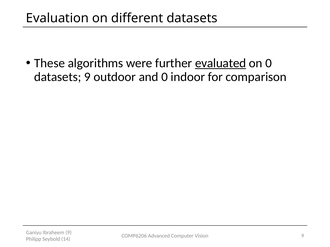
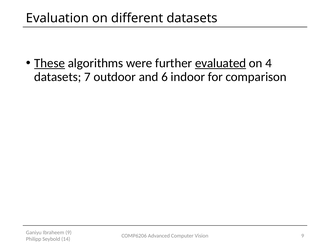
These underline: none -> present (50, 63)
on 0: 0 -> 4 (269, 63)
datasets 9: 9 -> 7 (87, 77)
and 0: 0 -> 6 (165, 77)
